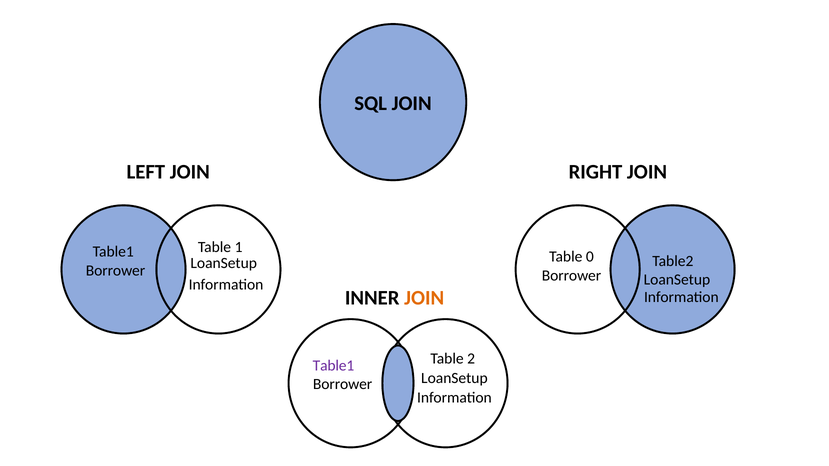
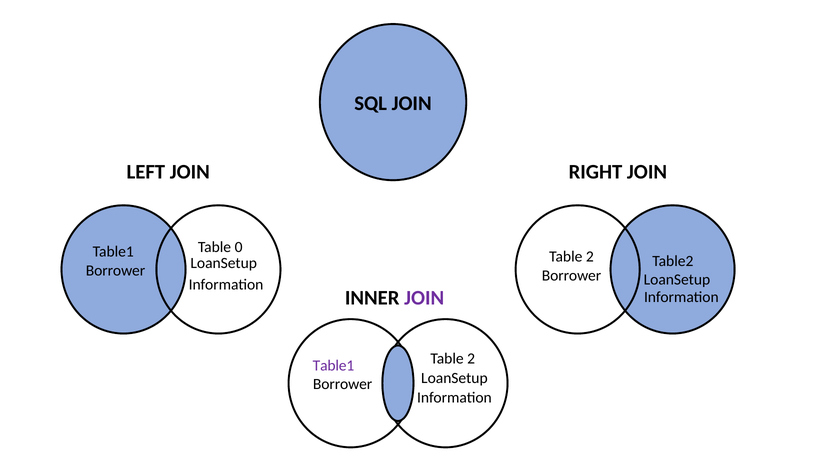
1: 1 -> 0 (239, 247)
0: 0 -> 2 (590, 257)
JOIN colour: orange -> purple (424, 298)
